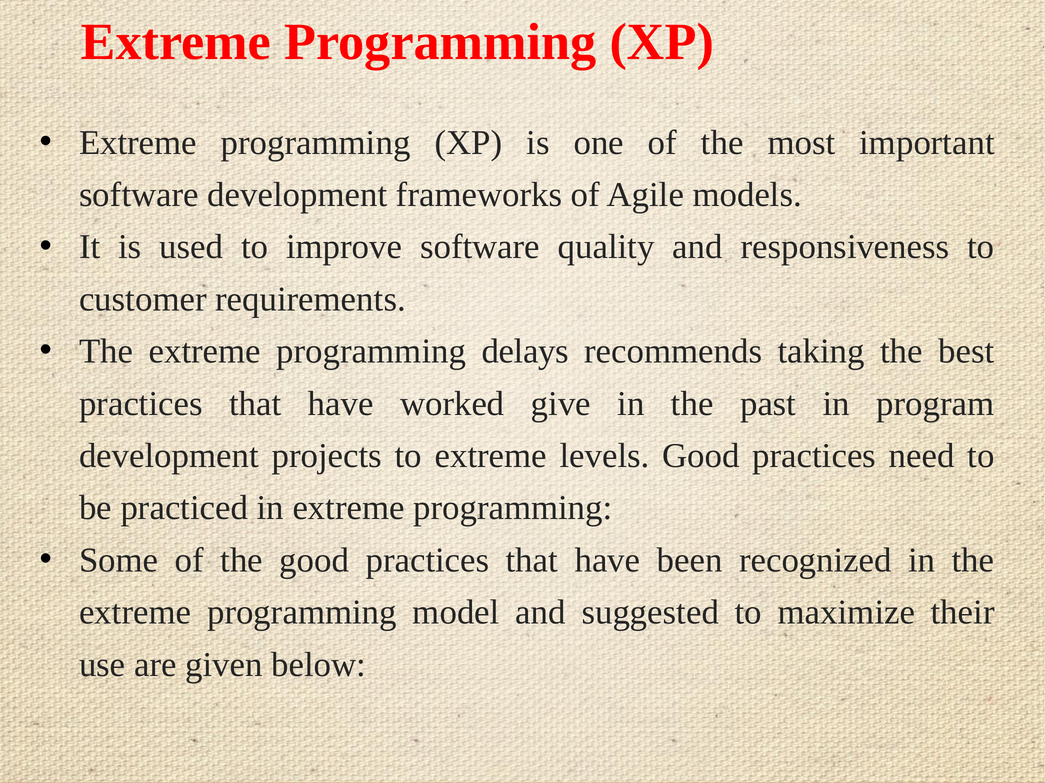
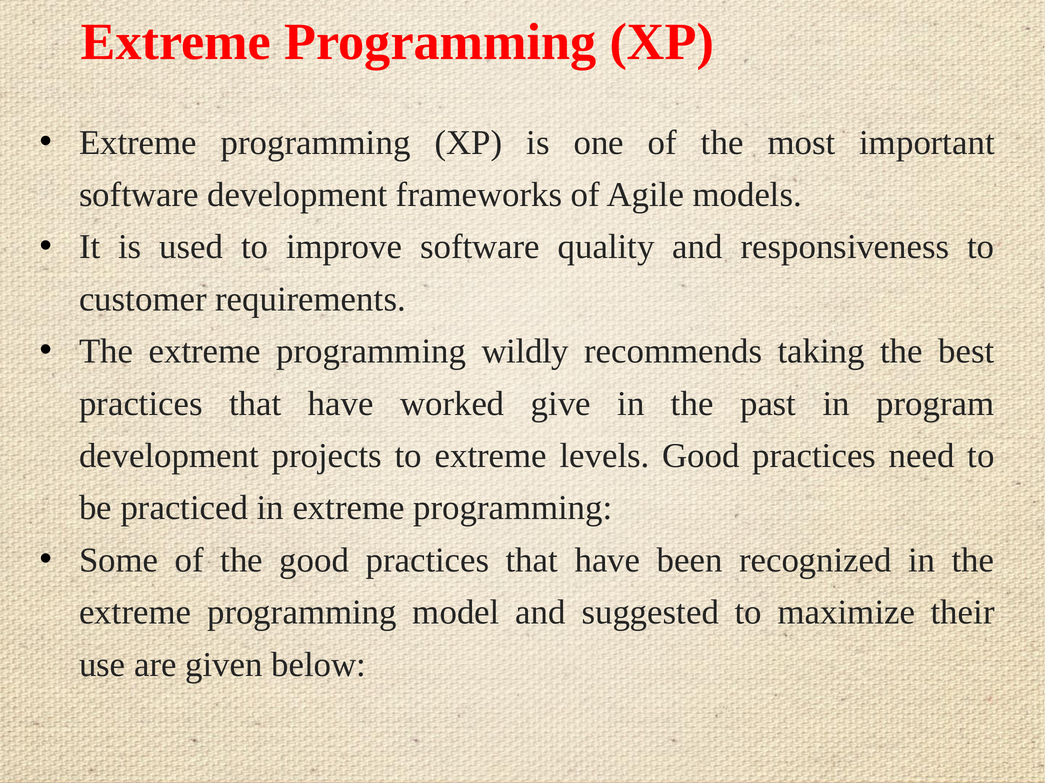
delays: delays -> wildly (525, 352)
